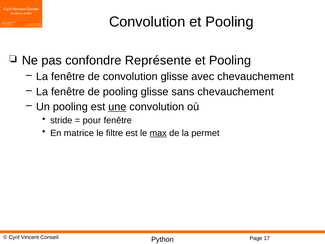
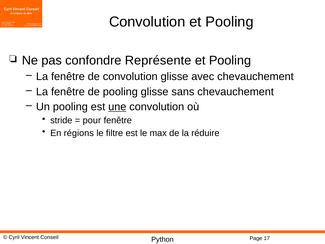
matrice: matrice -> régions (79, 133)
max underline: present -> none (158, 133)
permet: permet -> réduire (205, 133)
